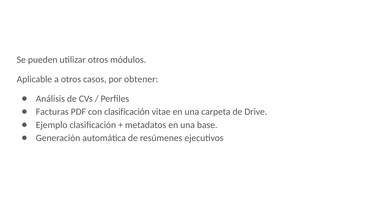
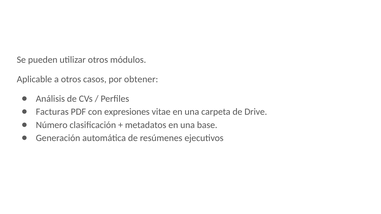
con clasificación: clasificación -> expresiones (127, 112)
Ejemplo: Ejemplo -> Número (52, 125)
